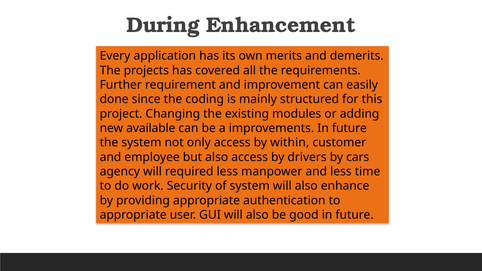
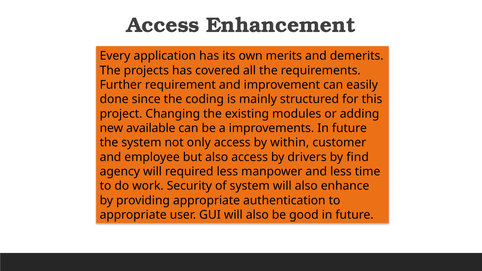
During: During -> Access (163, 25)
cars: cars -> find (358, 157)
